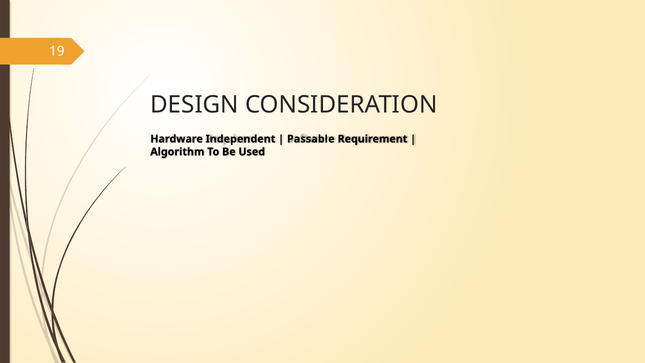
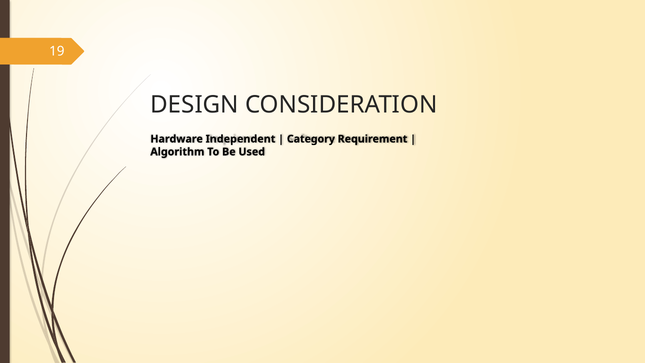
Passable: Passable -> Category (311, 139)
